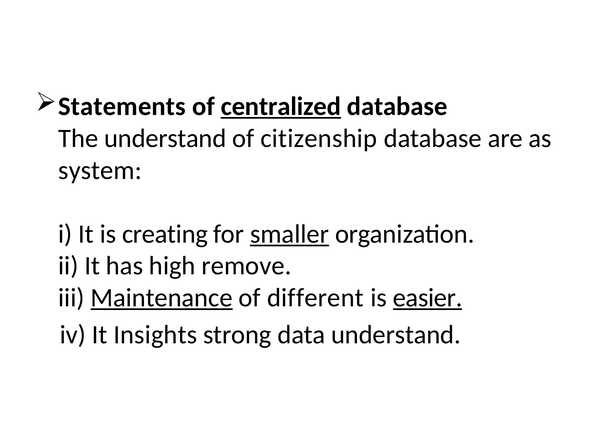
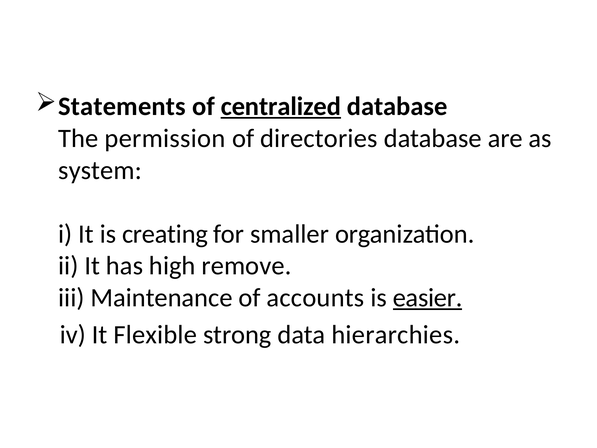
The understand: understand -> permission (165, 138)
citizenship: citizenship -> directories (319, 138)
smaller underline: present -> none (290, 234)
Maintenance underline: present -> none (162, 298)
different: different -> accounts (315, 298)
Insights: Insights -> Flexible (155, 335)
data understand: understand -> hierarchies (396, 335)
